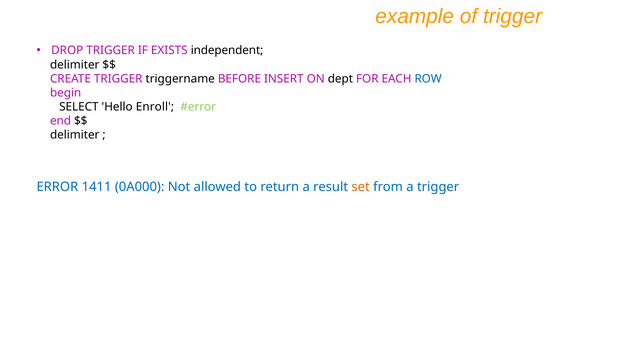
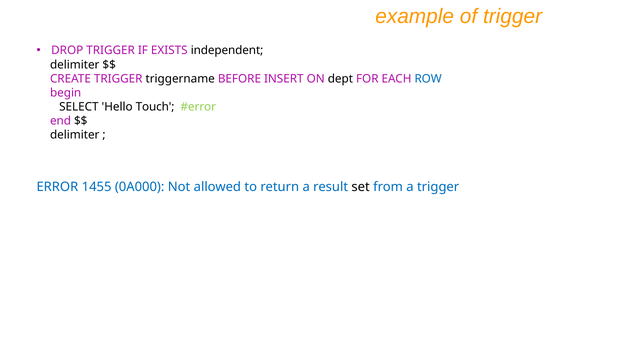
Enroll: Enroll -> Touch (155, 107)
1411: 1411 -> 1455 (97, 187)
set colour: orange -> black (361, 187)
